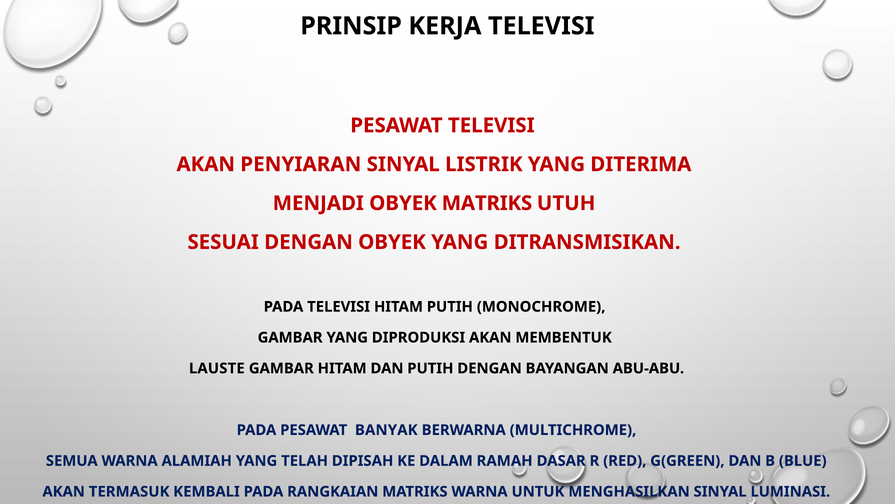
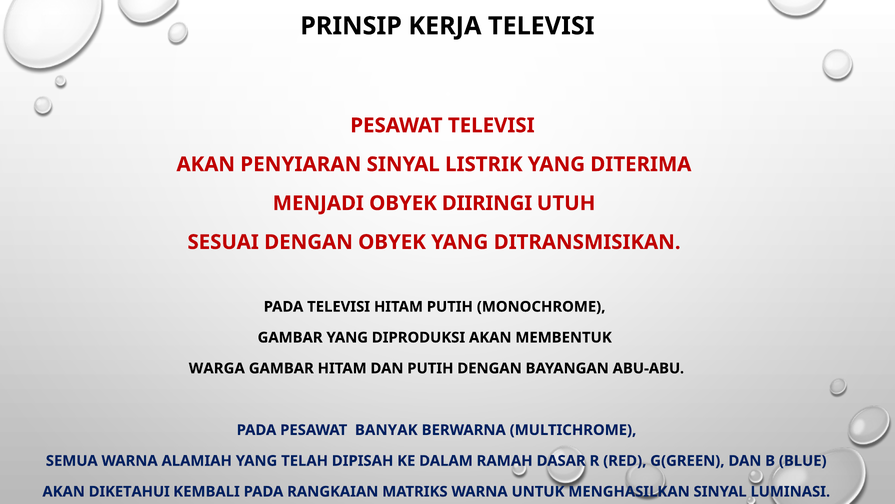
OBYEK MATRIKS: MATRIKS -> DIIRINGI (487, 203)
LAUSTE: LAUSTE -> WARGA (217, 368)
TERMASUK: TERMASUK -> DIKETAHUI (129, 491)
